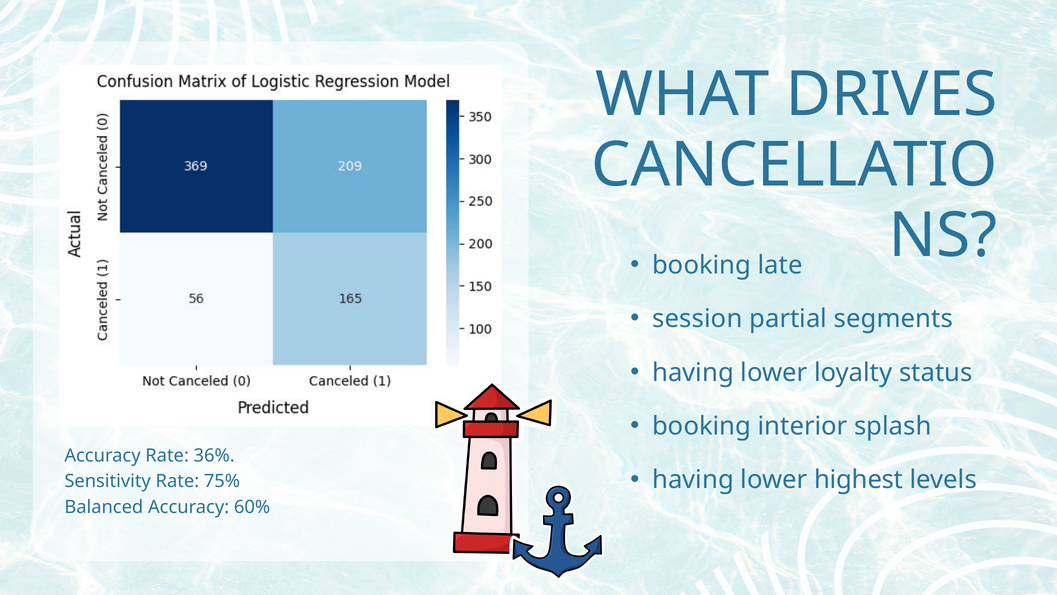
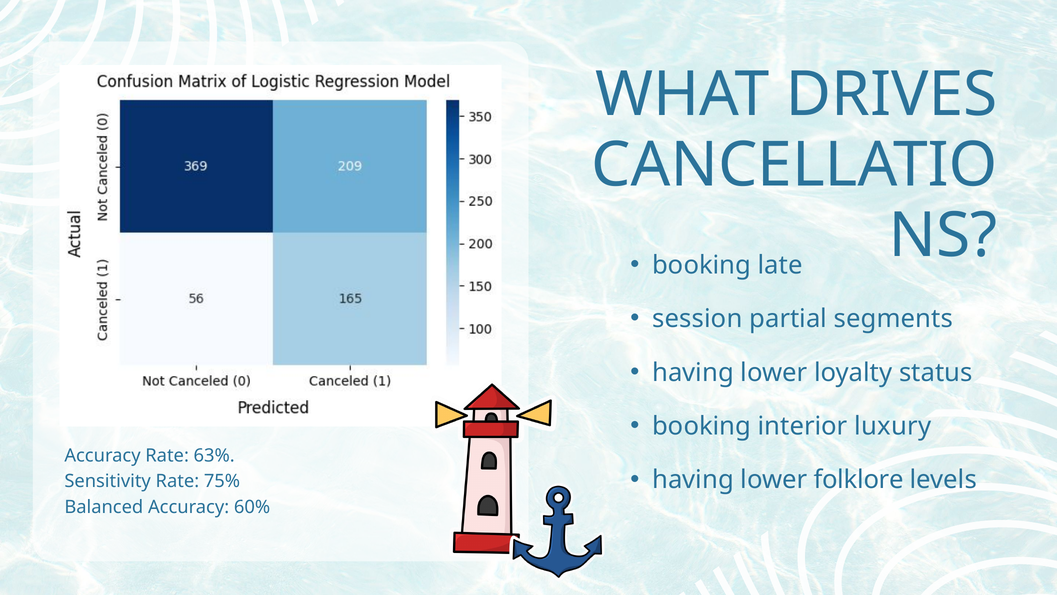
splash: splash -> luxury (893, 426)
36%: 36% -> 63% (214, 455)
highest: highest -> folklore (859, 480)
